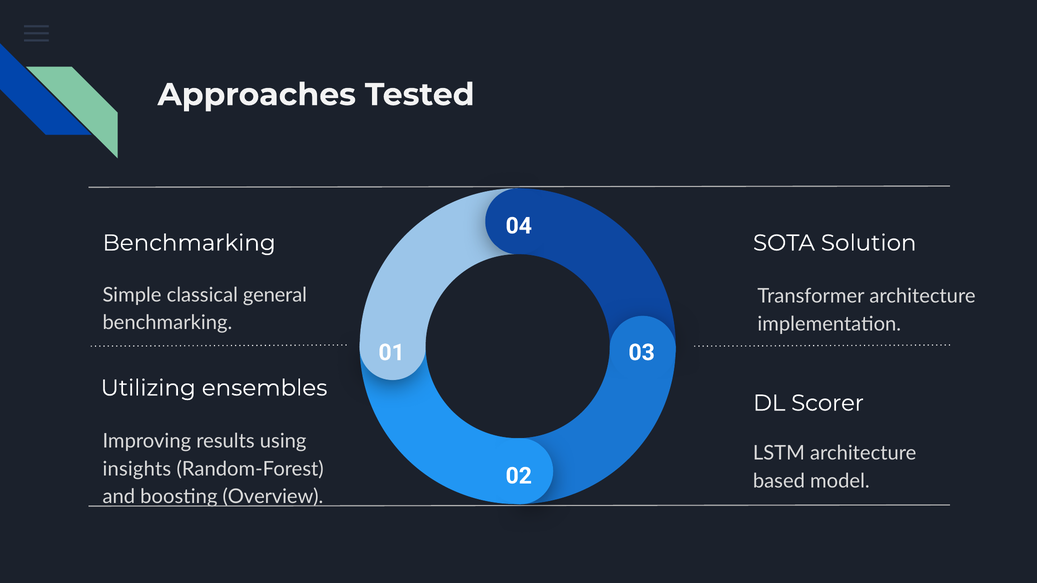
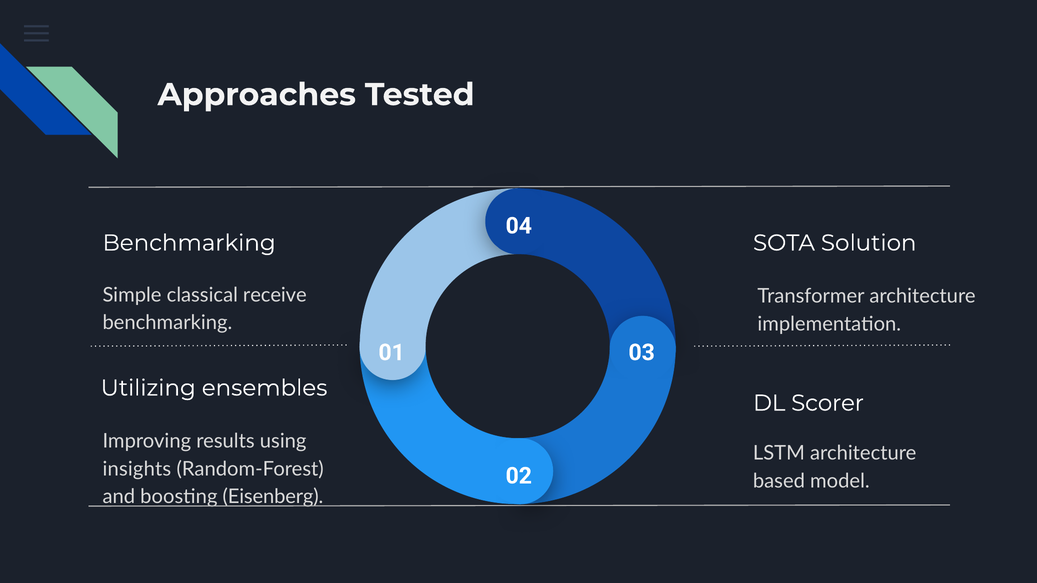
general: general -> receive (275, 295)
Overview: Overview -> Eisenberg (273, 497)
